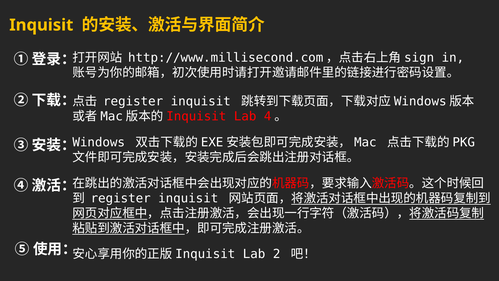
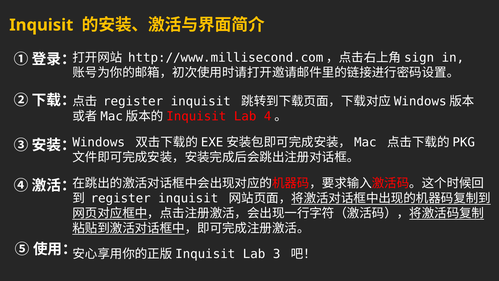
2: 2 -> 3 (277, 254)
